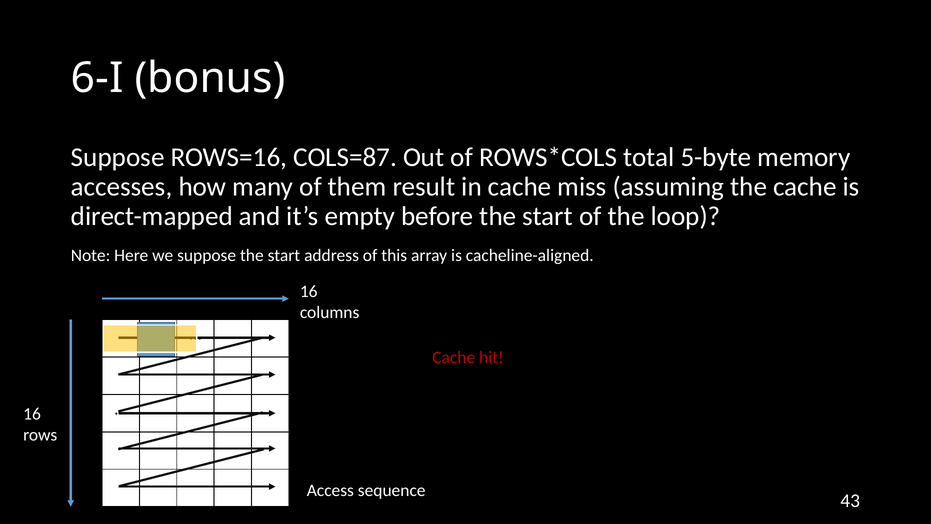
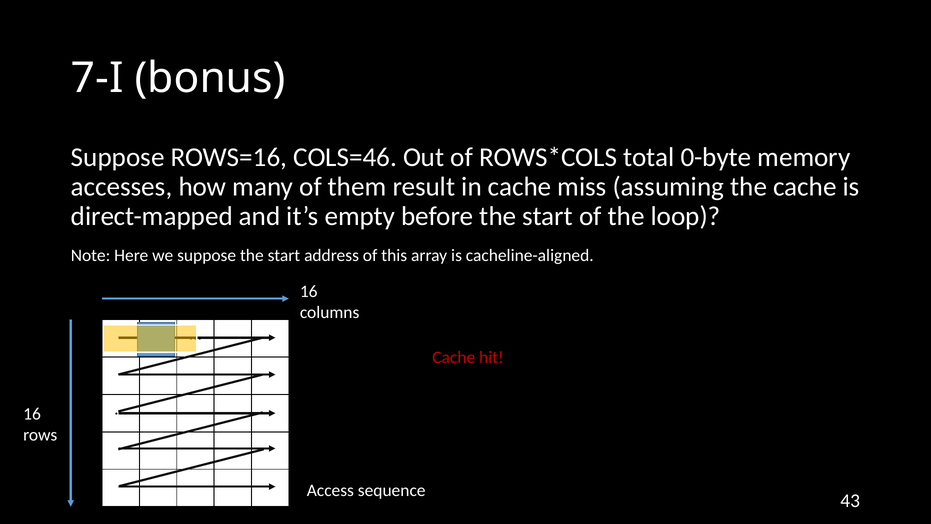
6-I: 6-I -> 7-I (97, 78)
COLS=87: COLS=87 -> COLS=46 (345, 157)
5-byte: 5-byte -> 0-byte (716, 157)
